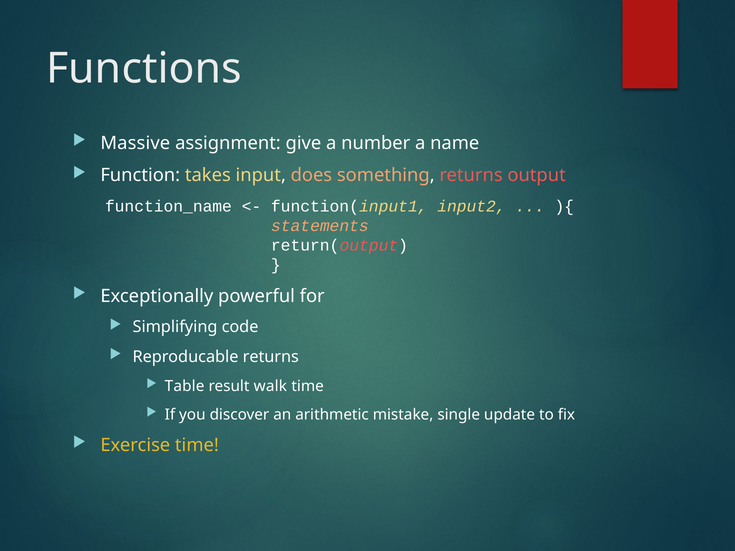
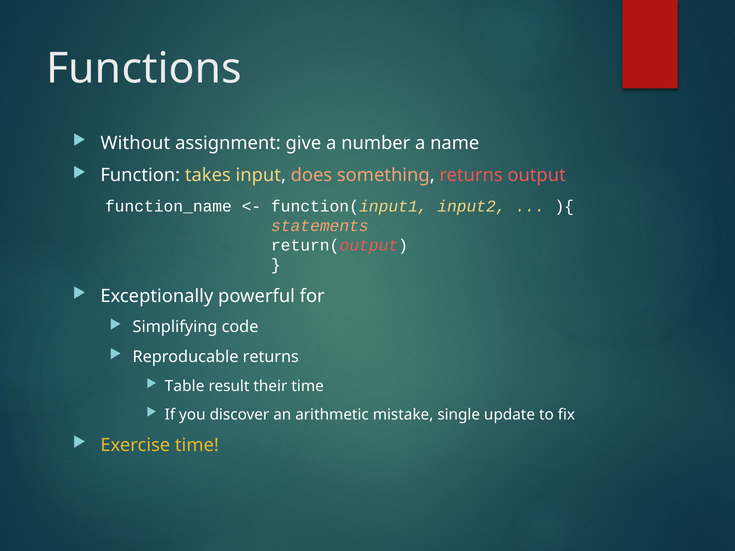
Massive: Massive -> Without (135, 143)
walk: walk -> their (270, 386)
